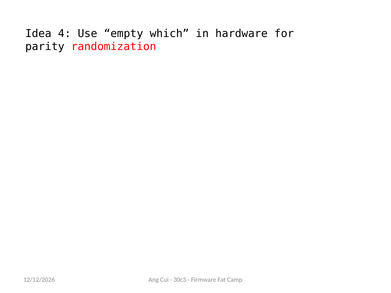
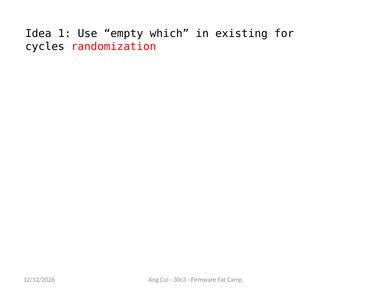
4: 4 -> 1 (65, 34)
hardware: hardware -> existing (242, 34)
parity: parity -> cycles (45, 47)
